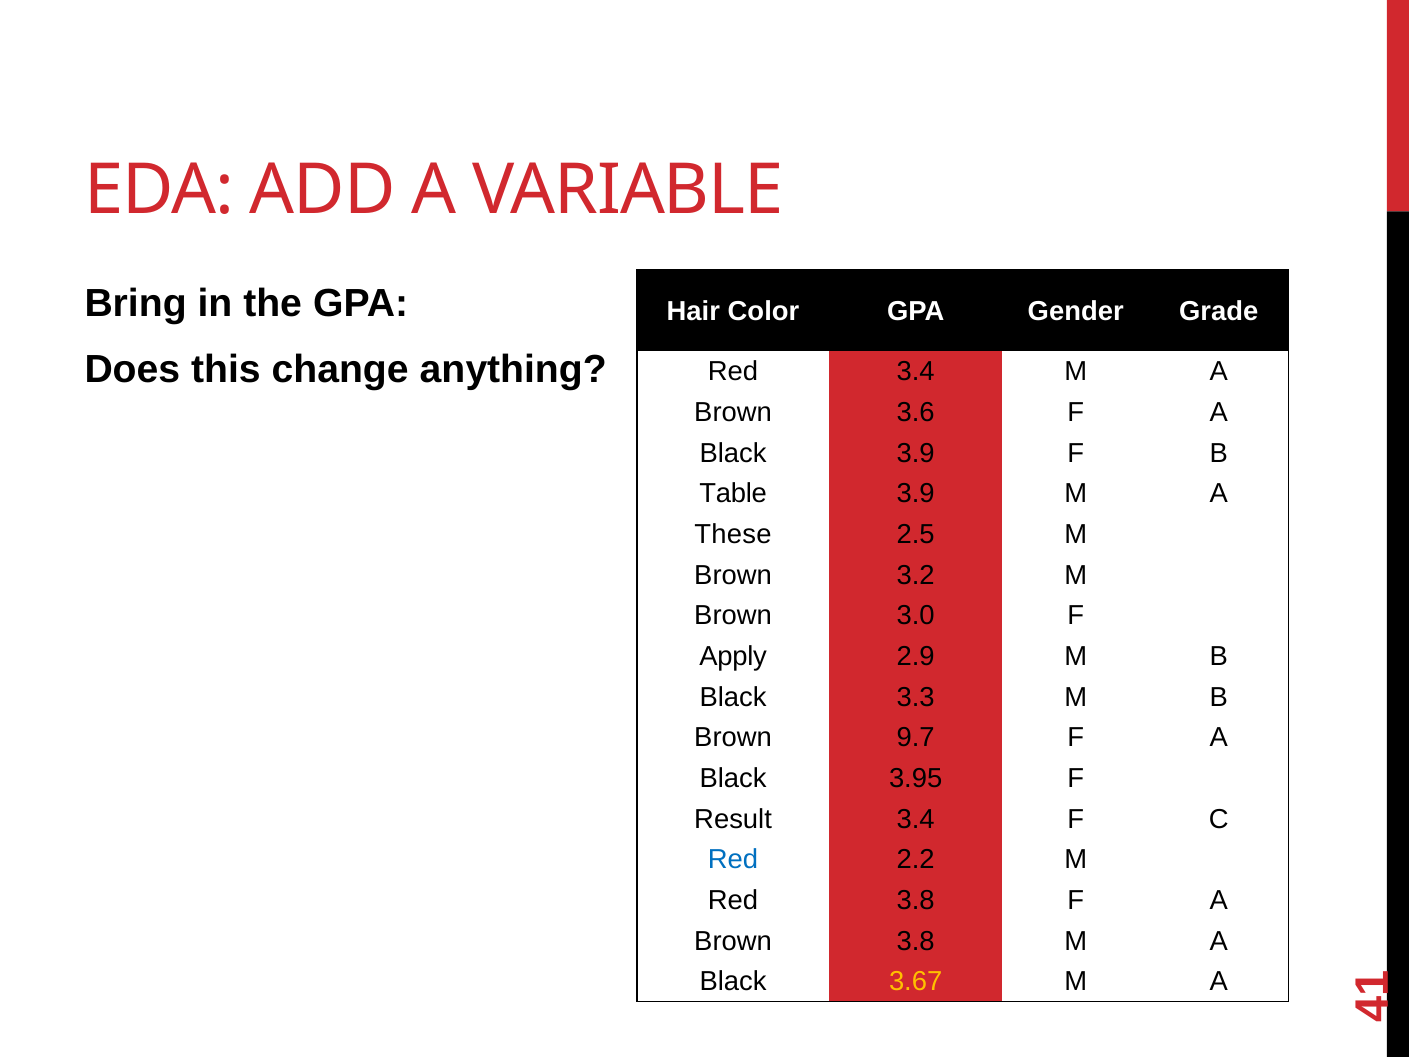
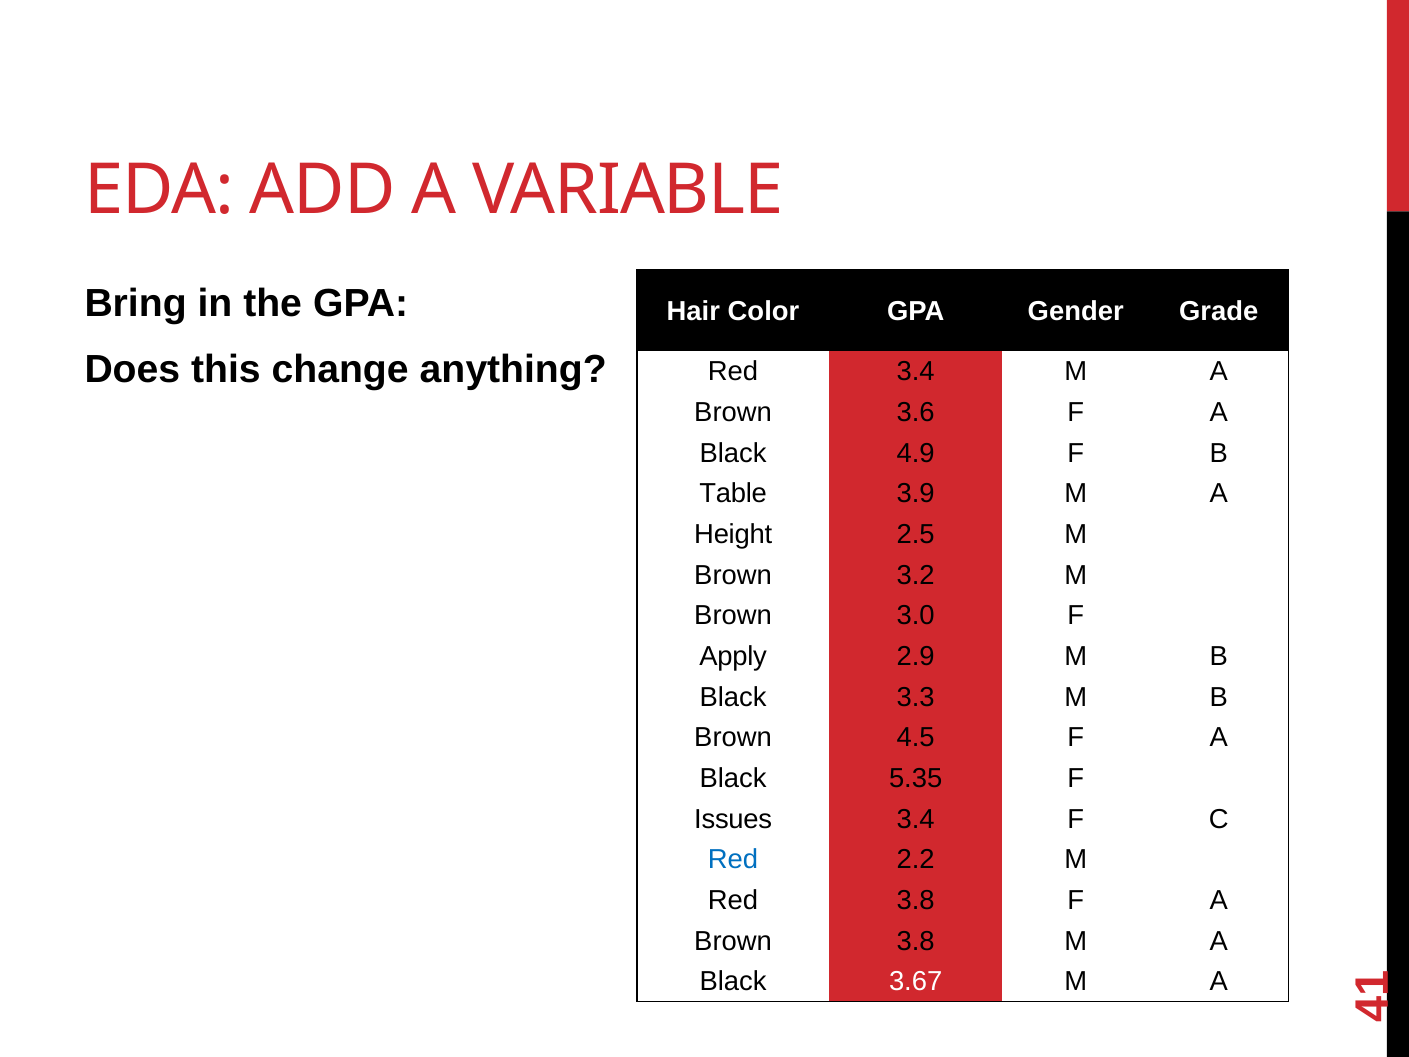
Black 3.9: 3.9 -> 4.9 (916, 453)
These: These -> Height (733, 534)
9.7: 9.7 -> 4.5 (916, 738)
3.95: 3.95 -> 5.35 (916, 778)
Result: Result -> Issues (733, 819)
3.67 colour: yellow -> white (916, 982)
